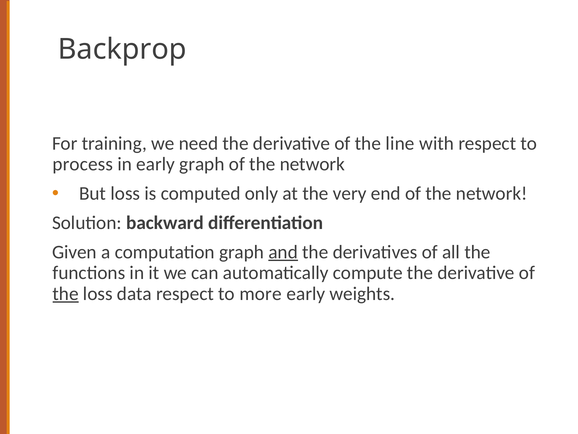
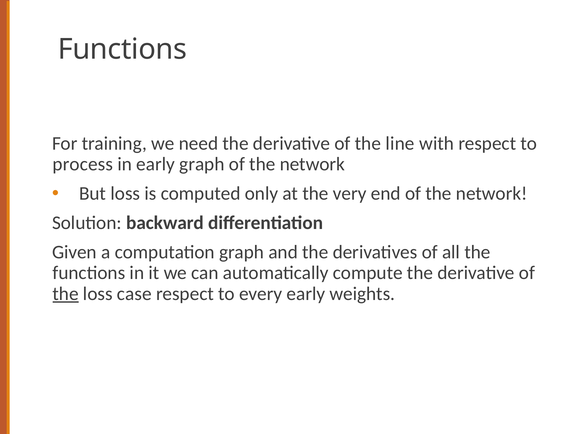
Backprop: Backprop -> Functions (122, 49)
and underline: present -> none (283, 252)
data: data -> case (134, 293)
more: more -> every (261, 293)
